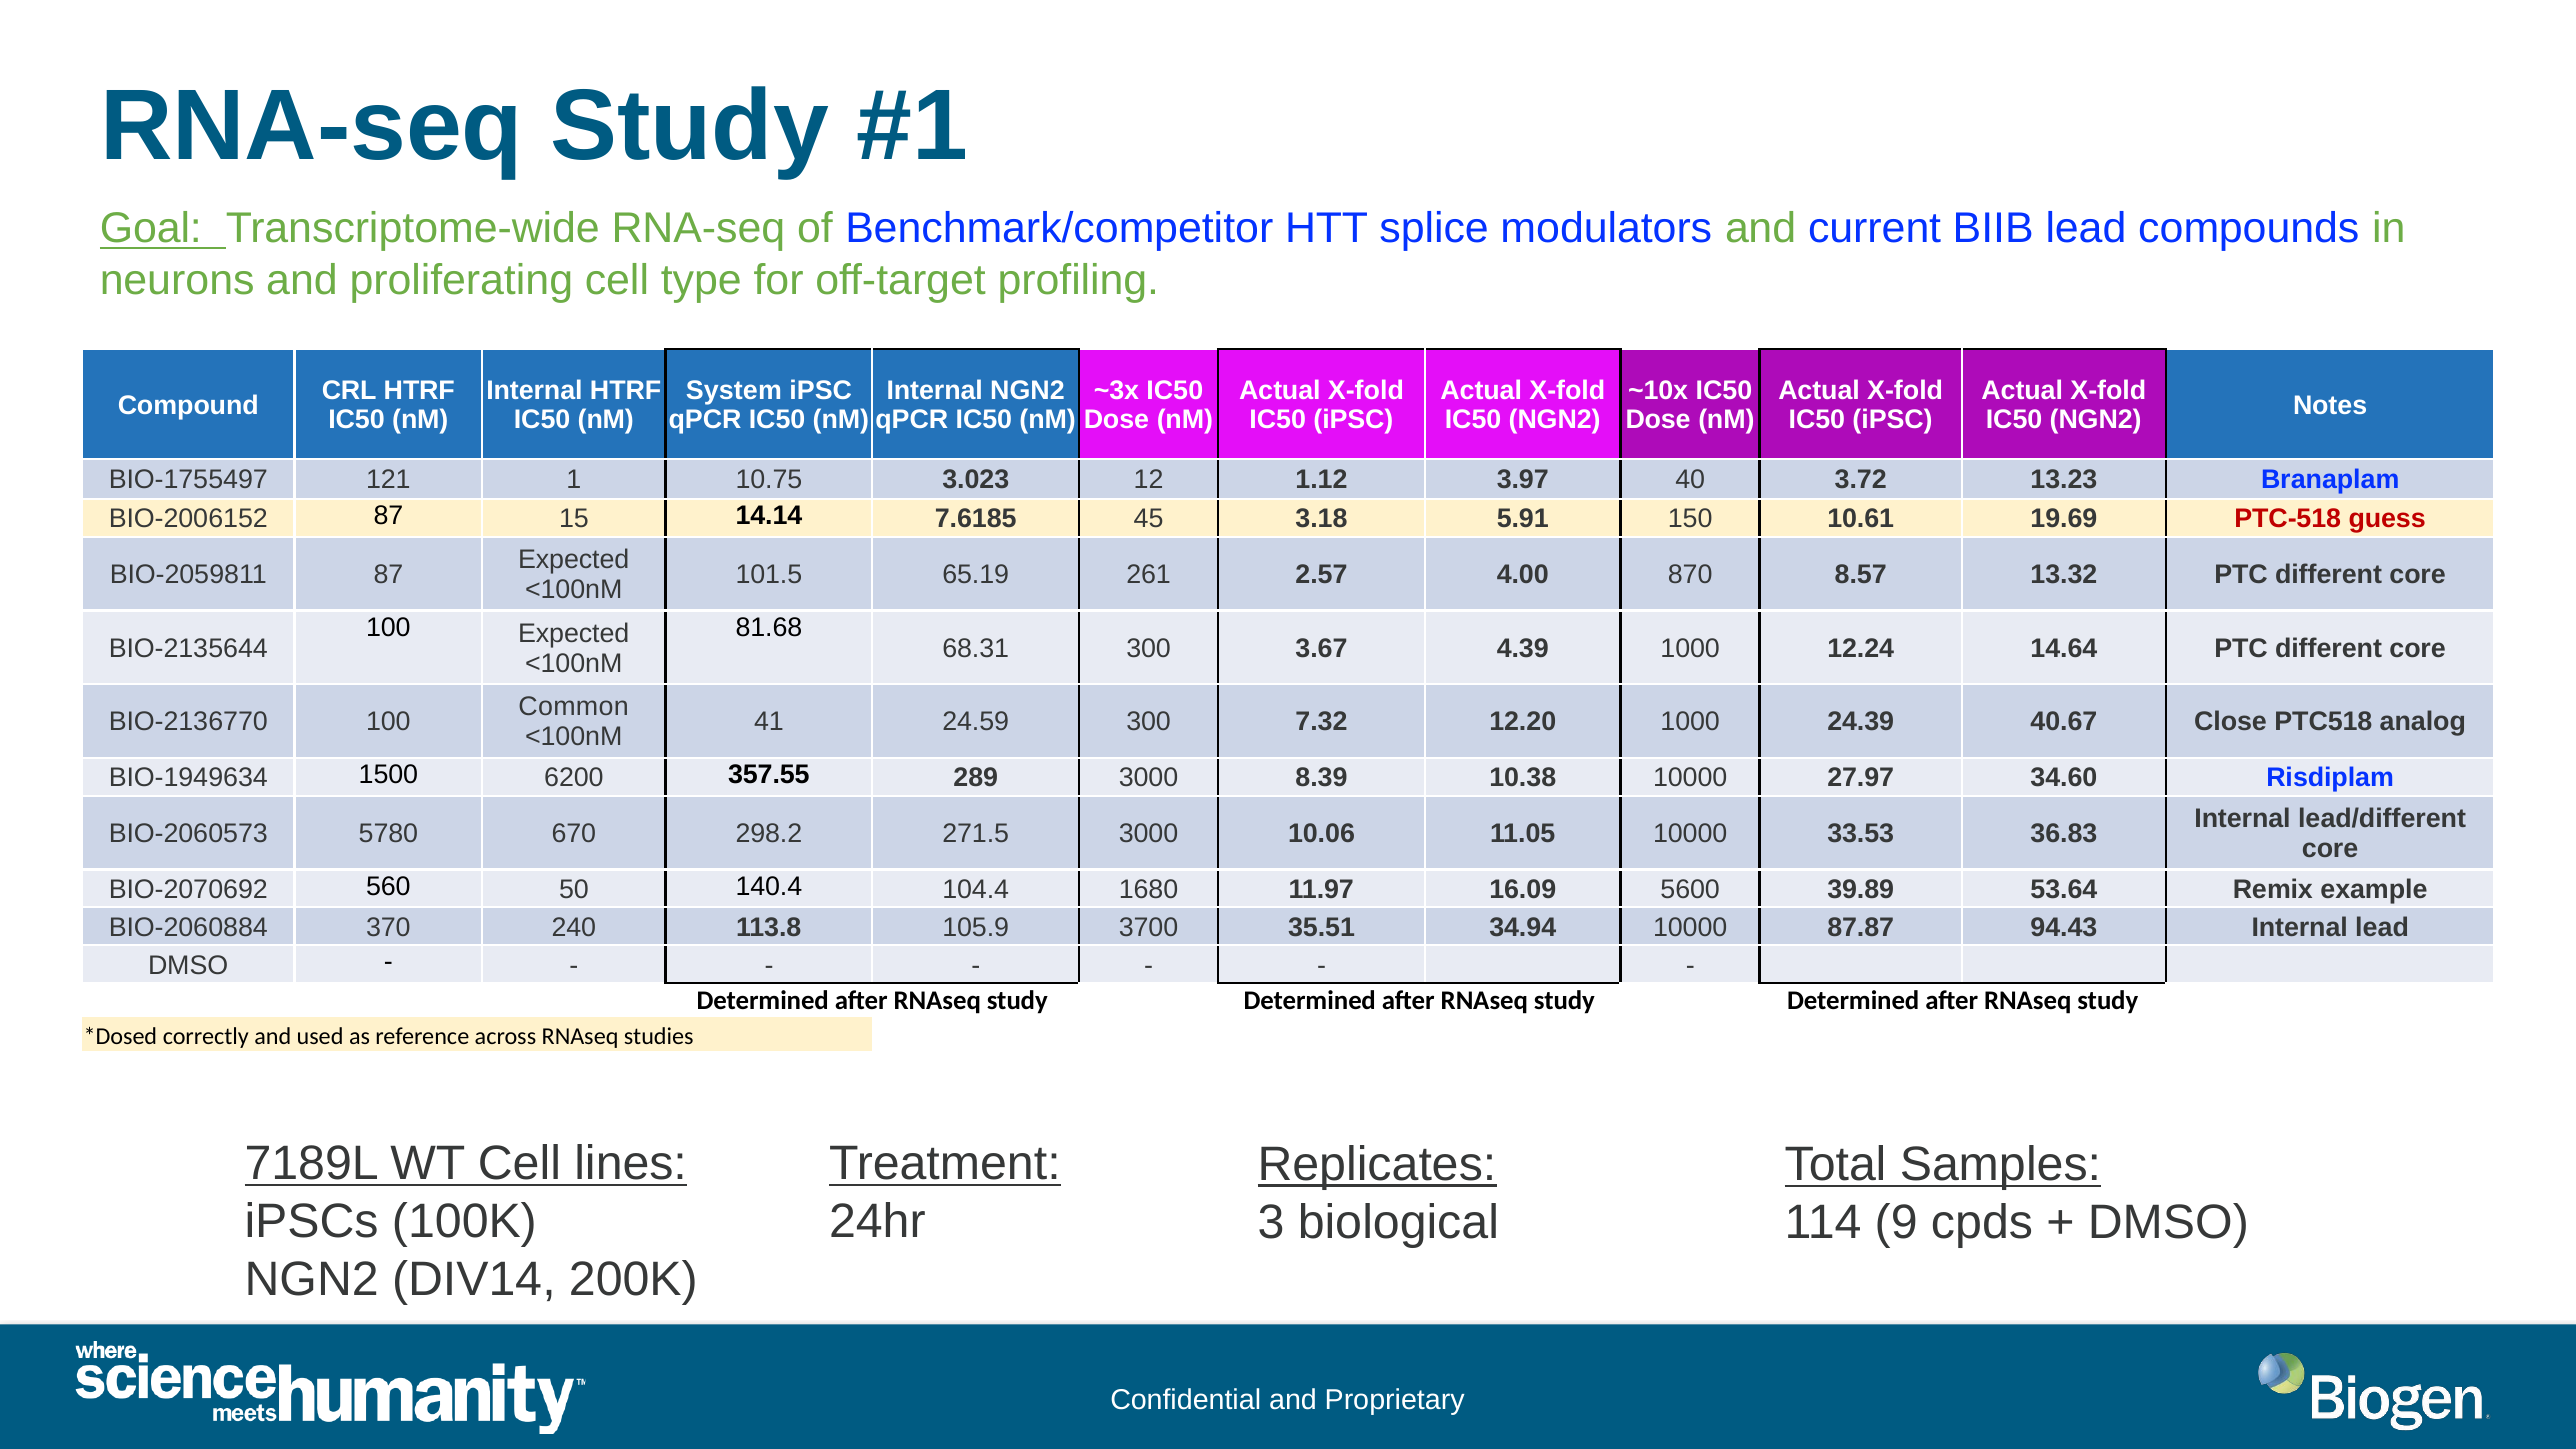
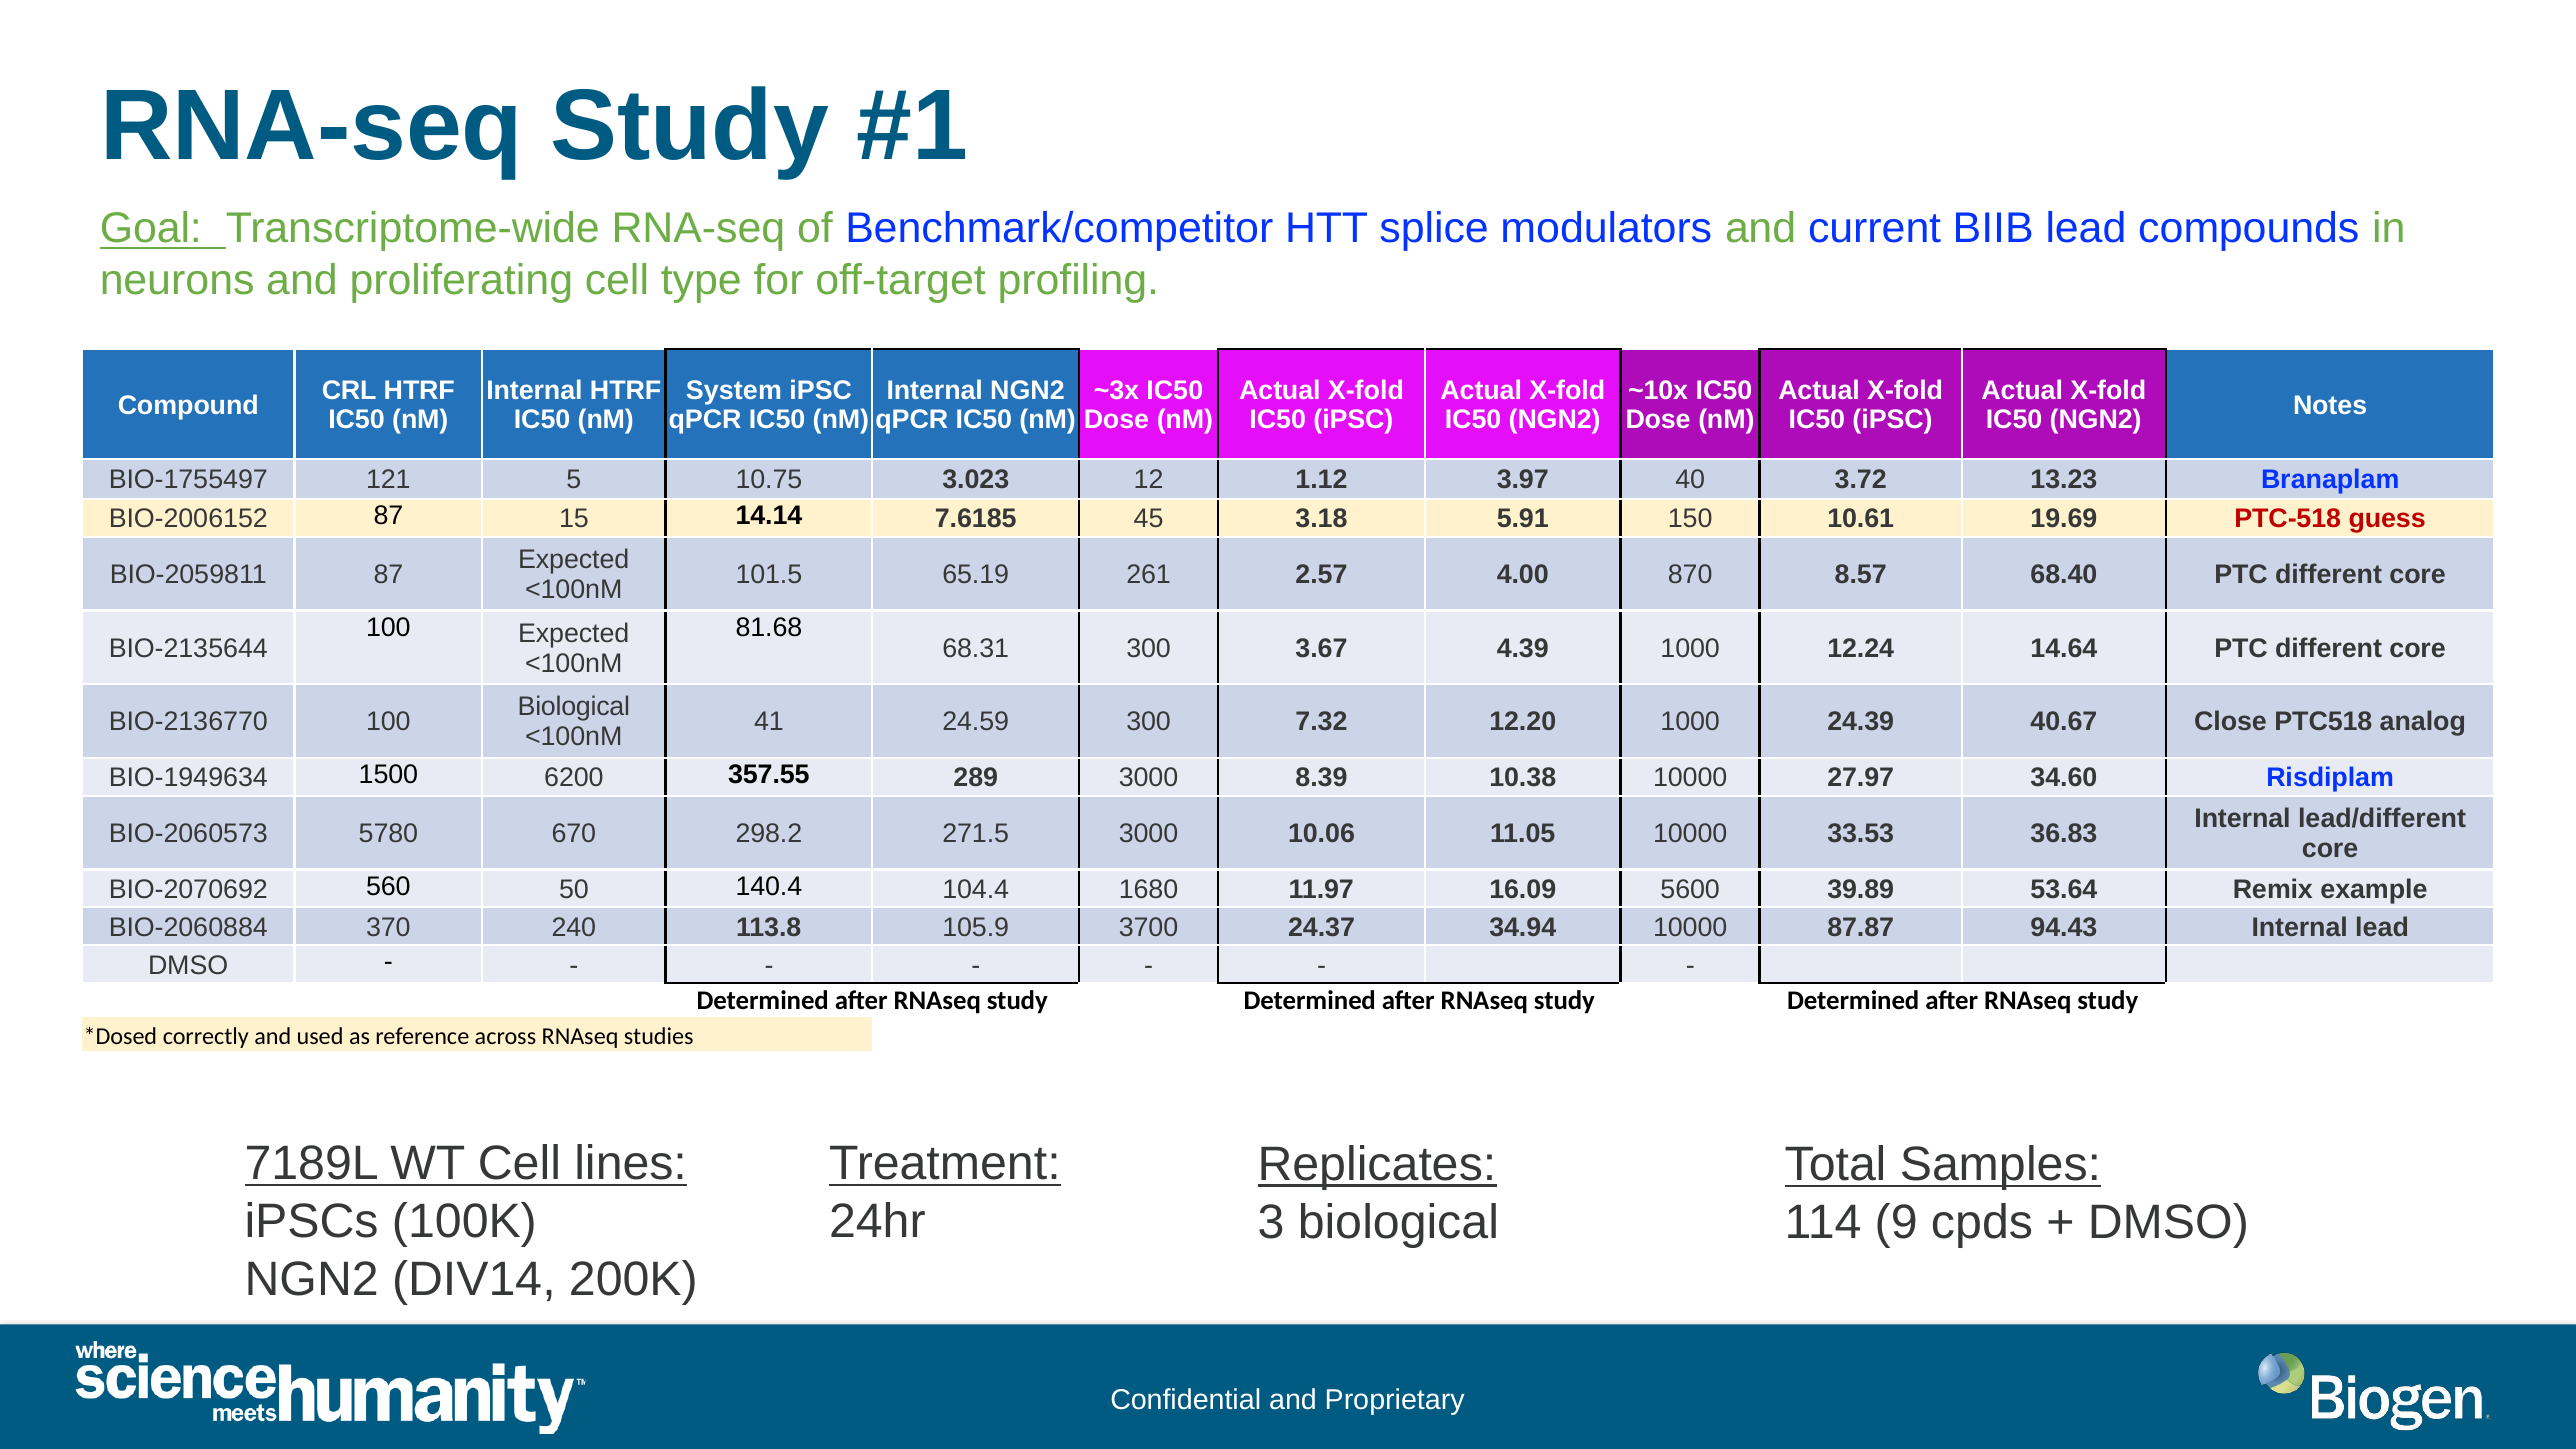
1: 1 -> 5 (574, 480)
13.32: 13.32 -> 68.40 (2064, 575)
Common: Common -> Biological (574, 707)
35.51: 35.51 -> 24.37 (1322, 927)
